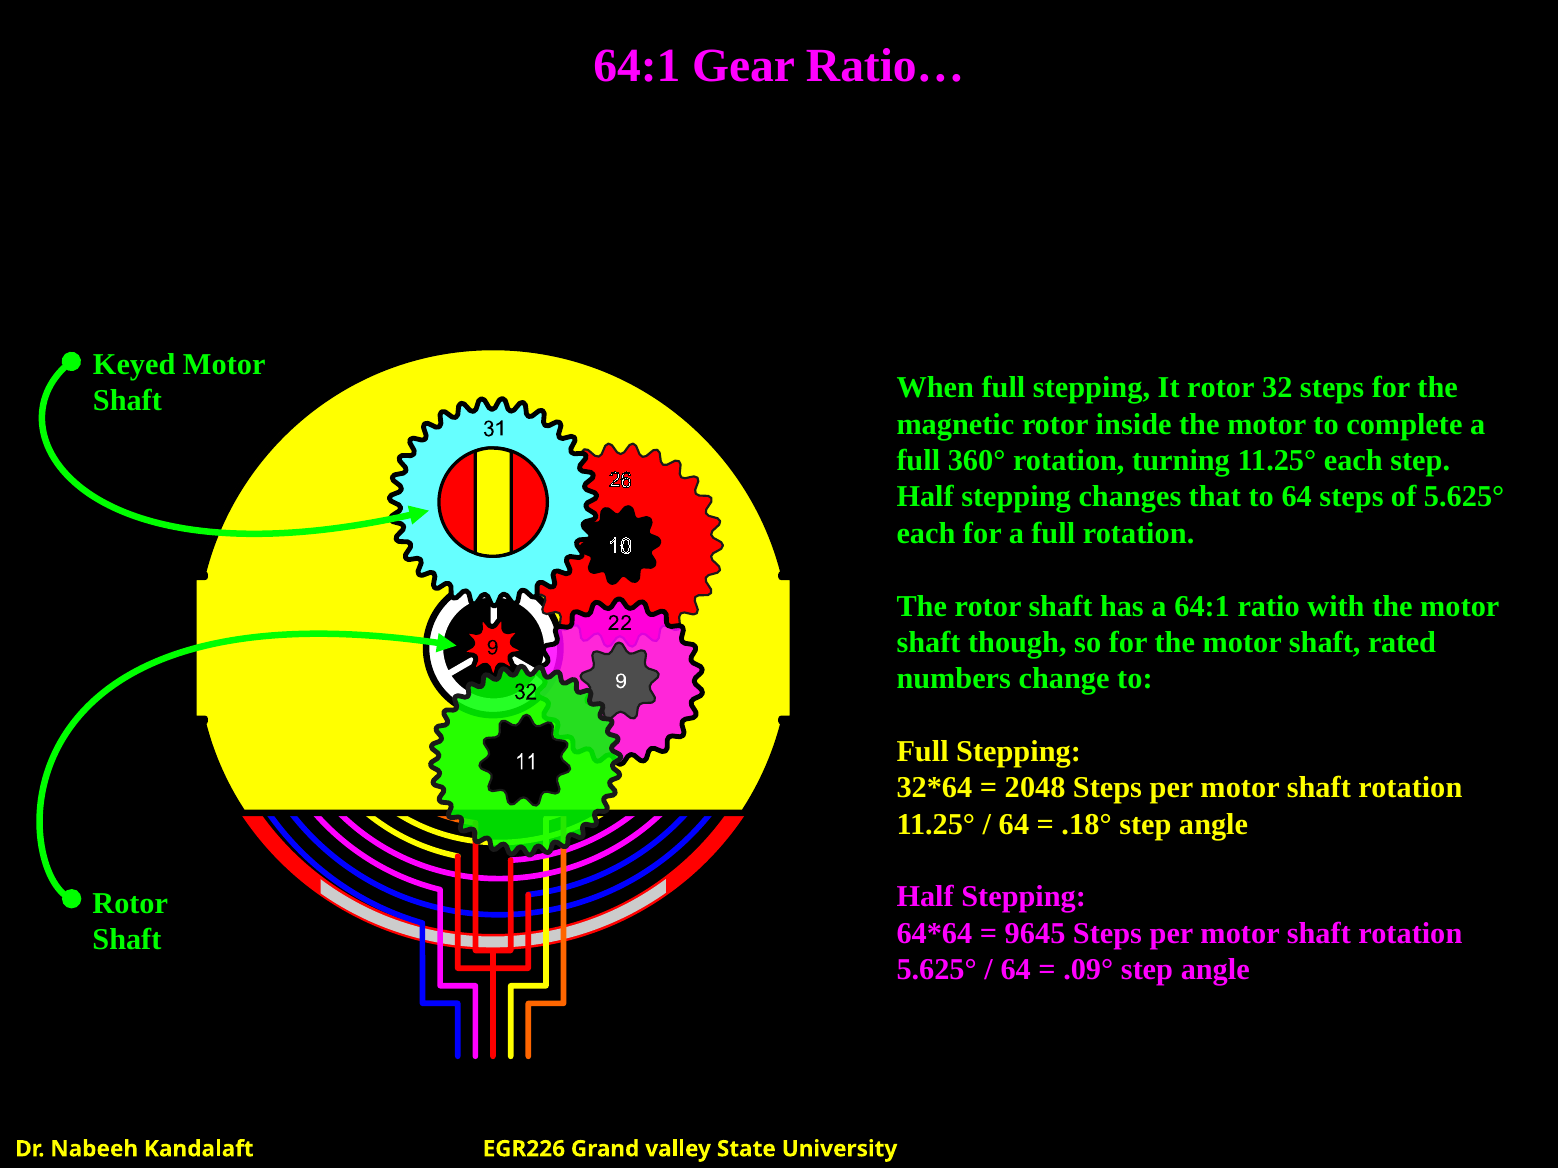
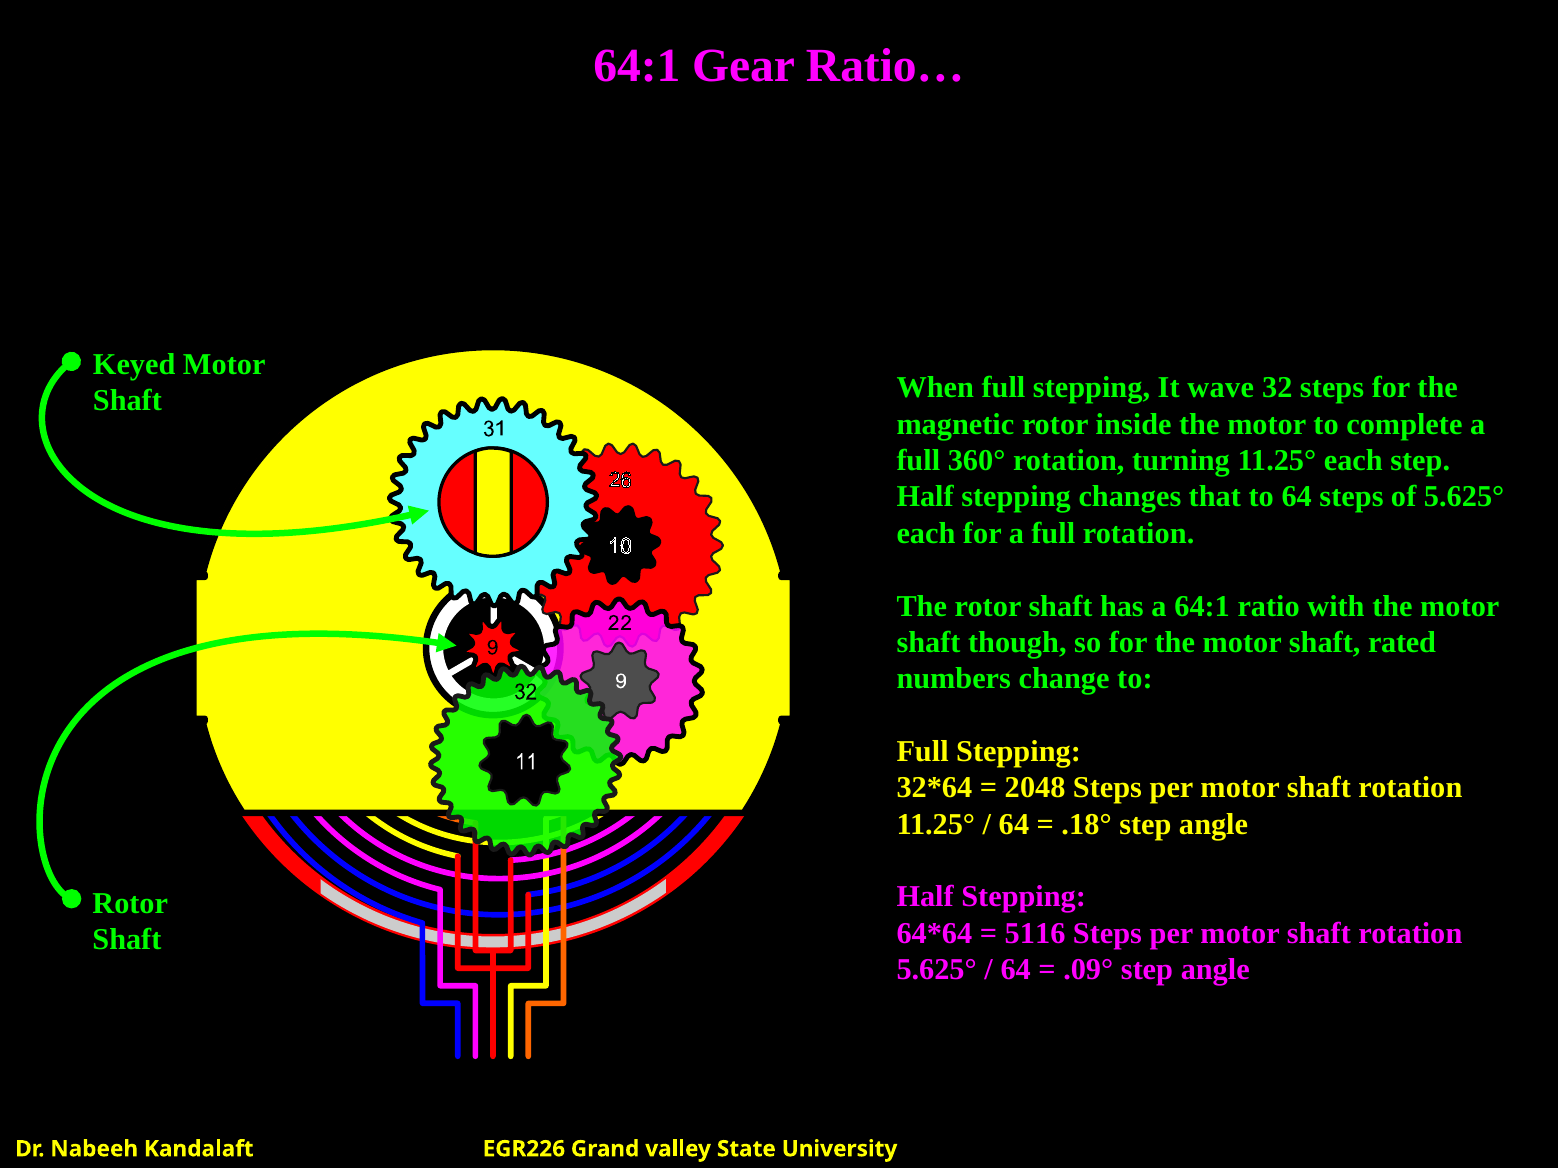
It rotor: rotor -> wave (1221, 388)
9645: 9645 -> 5116 (1035, 934)
